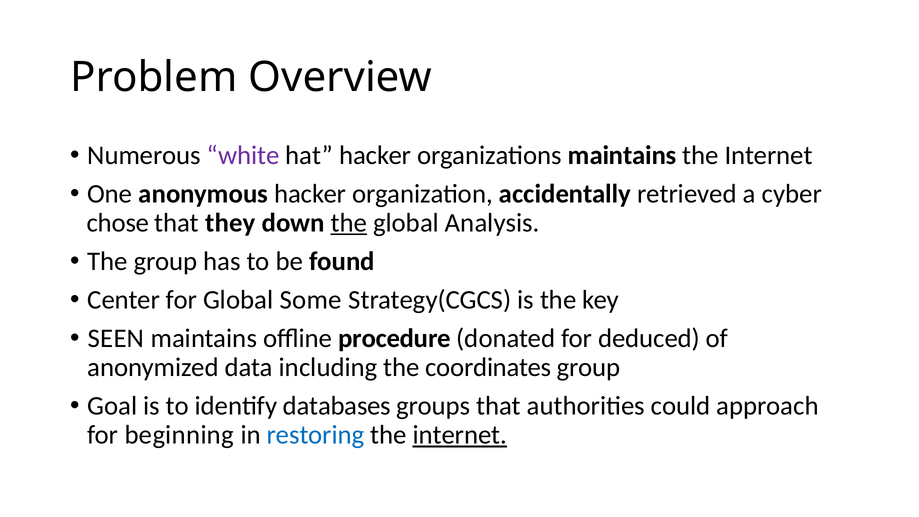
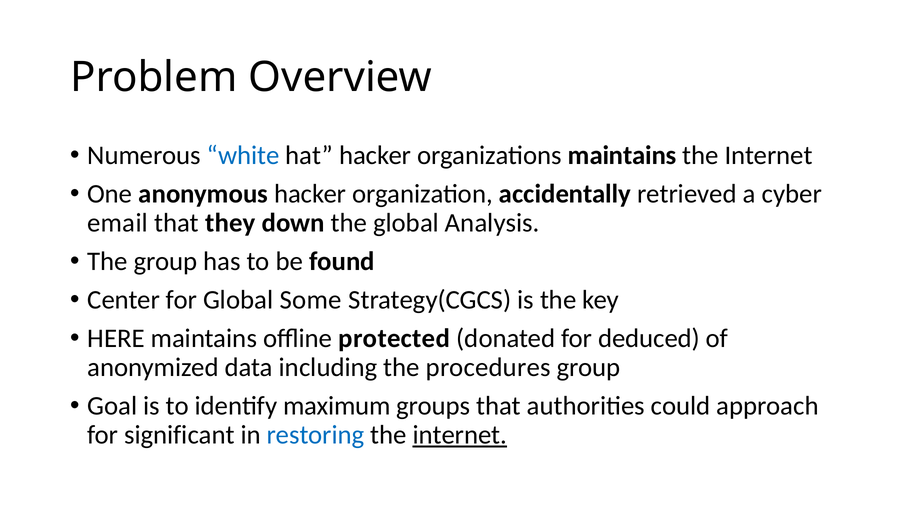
white colour: purple -> blue (243, 155)
chose: chose -> email (118, 223)
the underline: present -> none (349, 223)
SEEN: SEEN -> HERE (116, 338)
procedure: procedure -> protected (394, 338)
coordinates: coordinates -> procedures (488, 367)
databases: databases -> maximum (337, 406)
beginning: beginning -> significant (179, 435)
